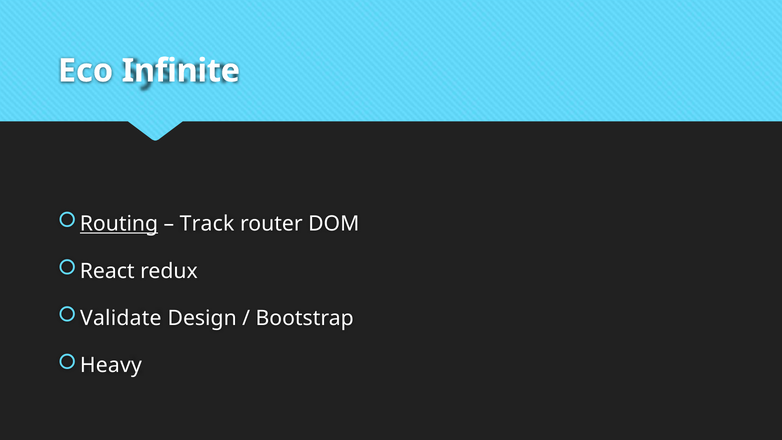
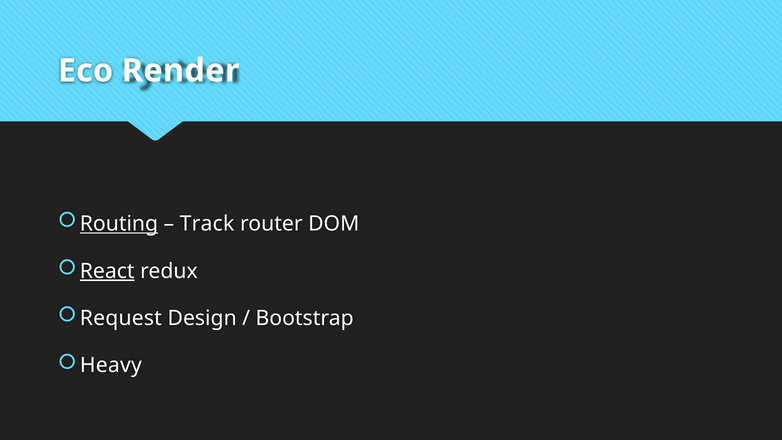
Infinite: Infinite -> Render (181, 71)
React underline: none -> present (107, 271)
Validate: Validate -> Request (121, 318)
